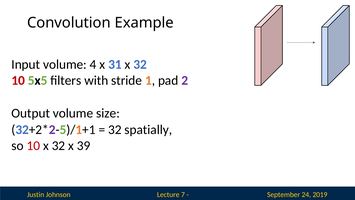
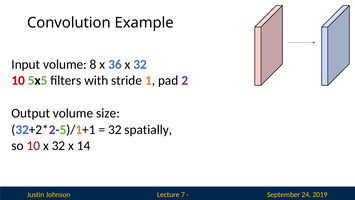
4: 4 -> 8 (93, 64)
31: 31 -> 36 (115, 64)
39: 39 -> 14 (84, 145)
